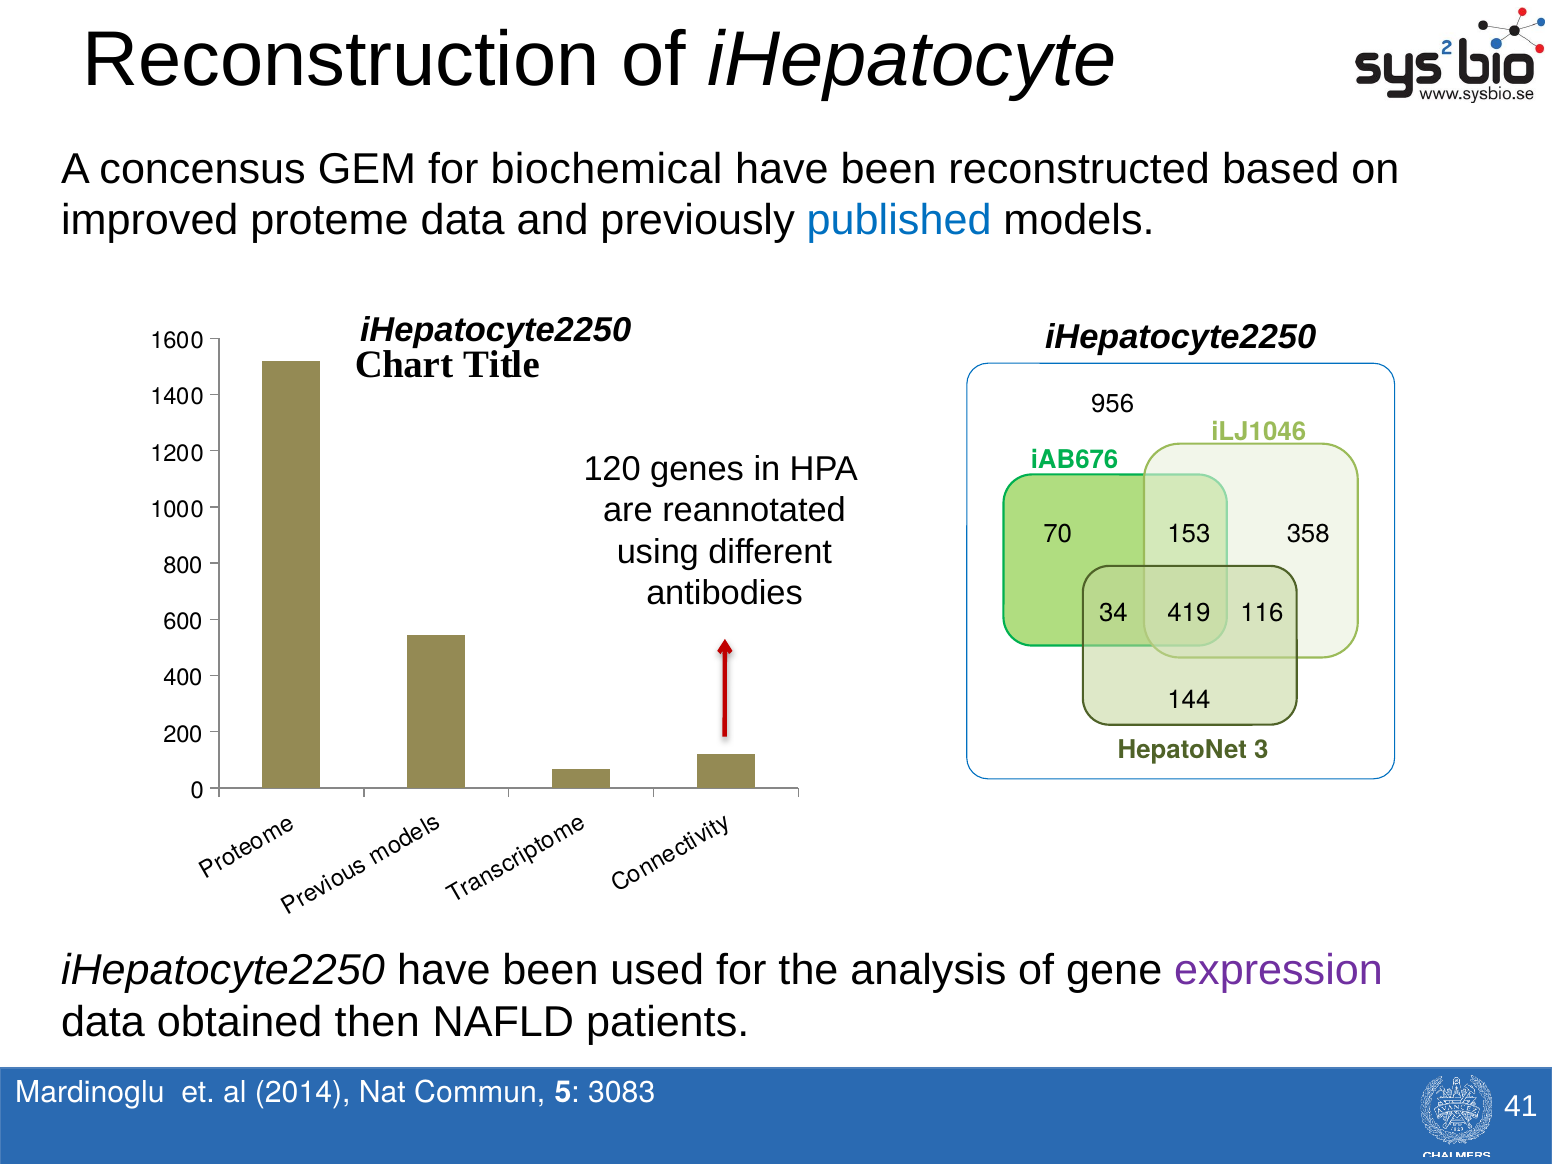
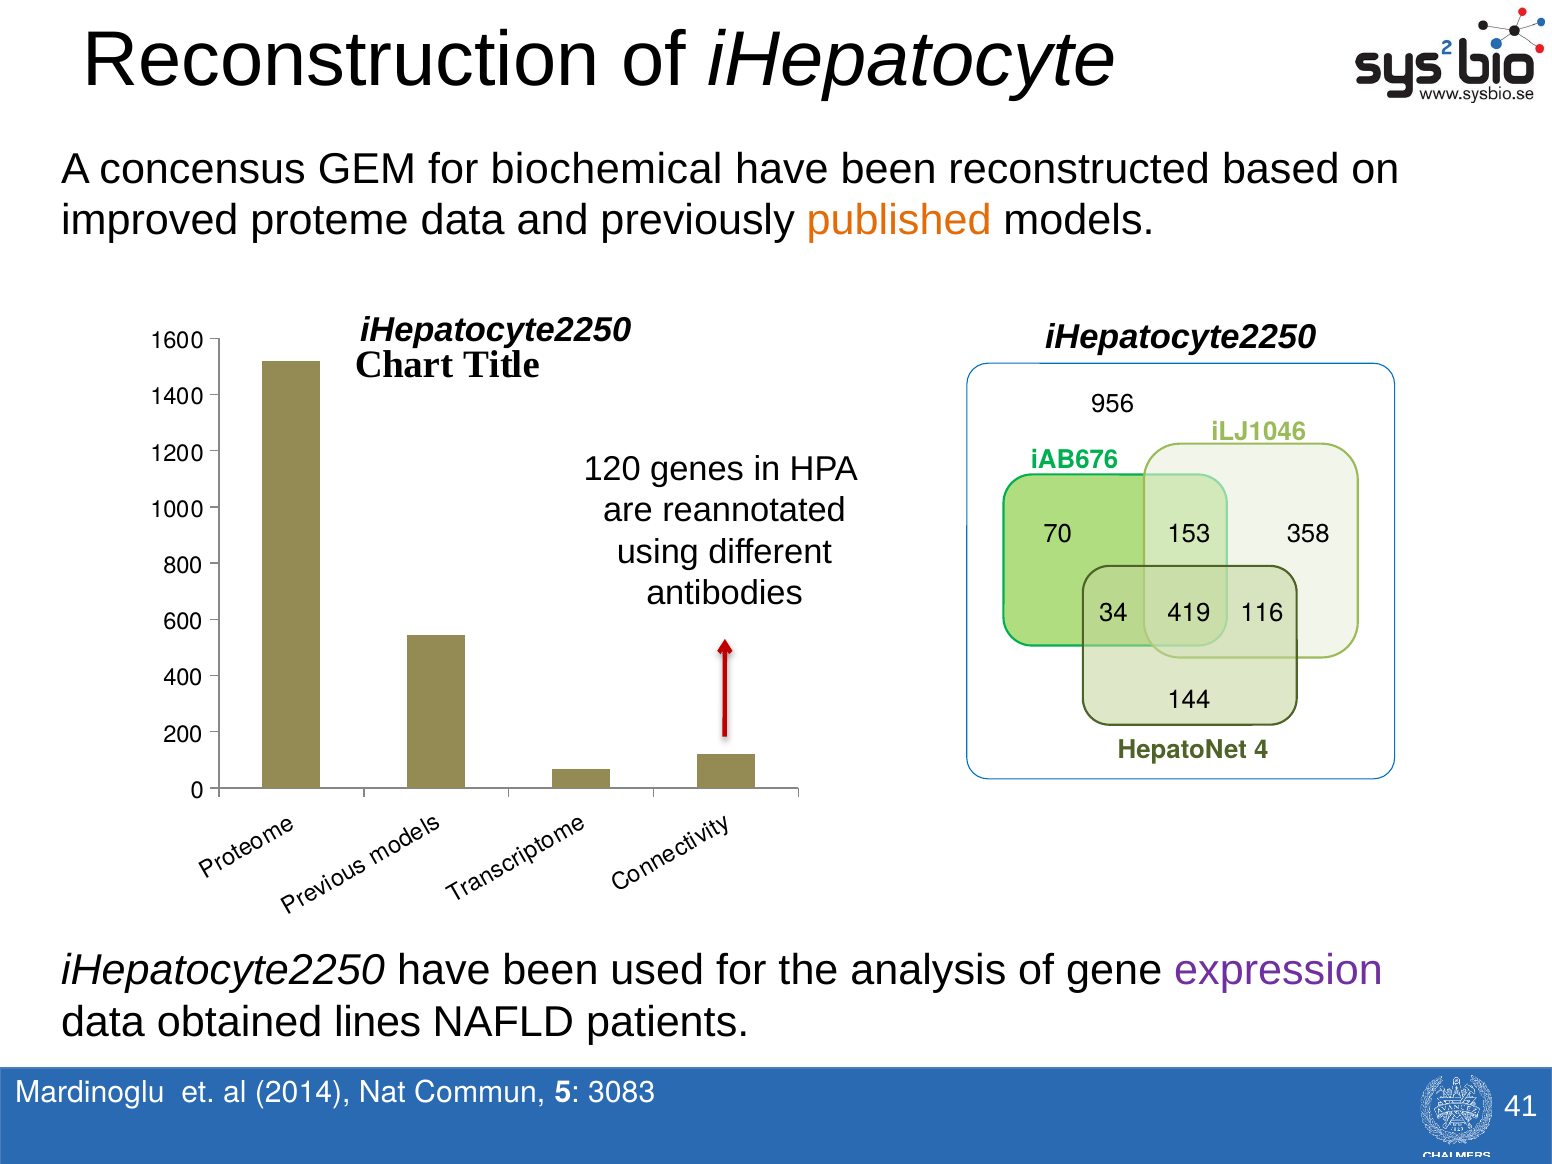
published colour: blue -> orange (899, 221)
3: 3 -> 4 (1261, 750)
then: then -> lines (378, 1022)
